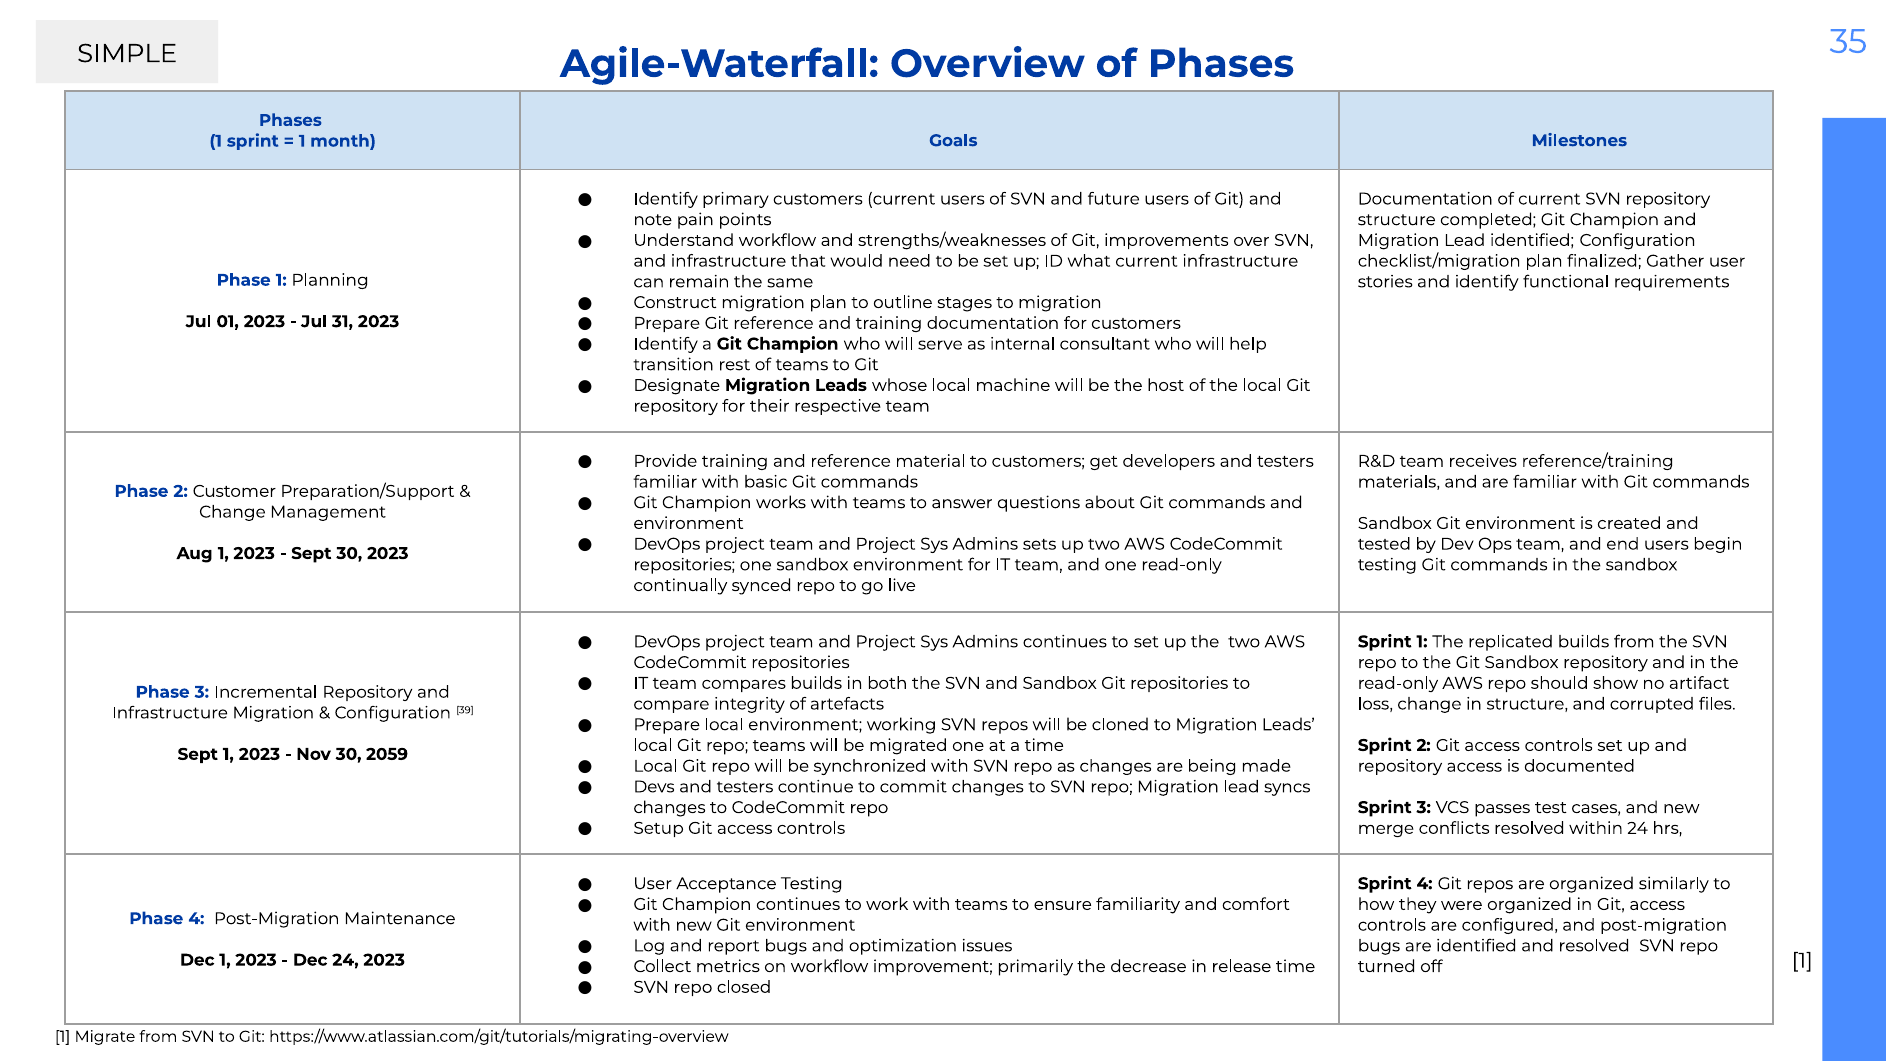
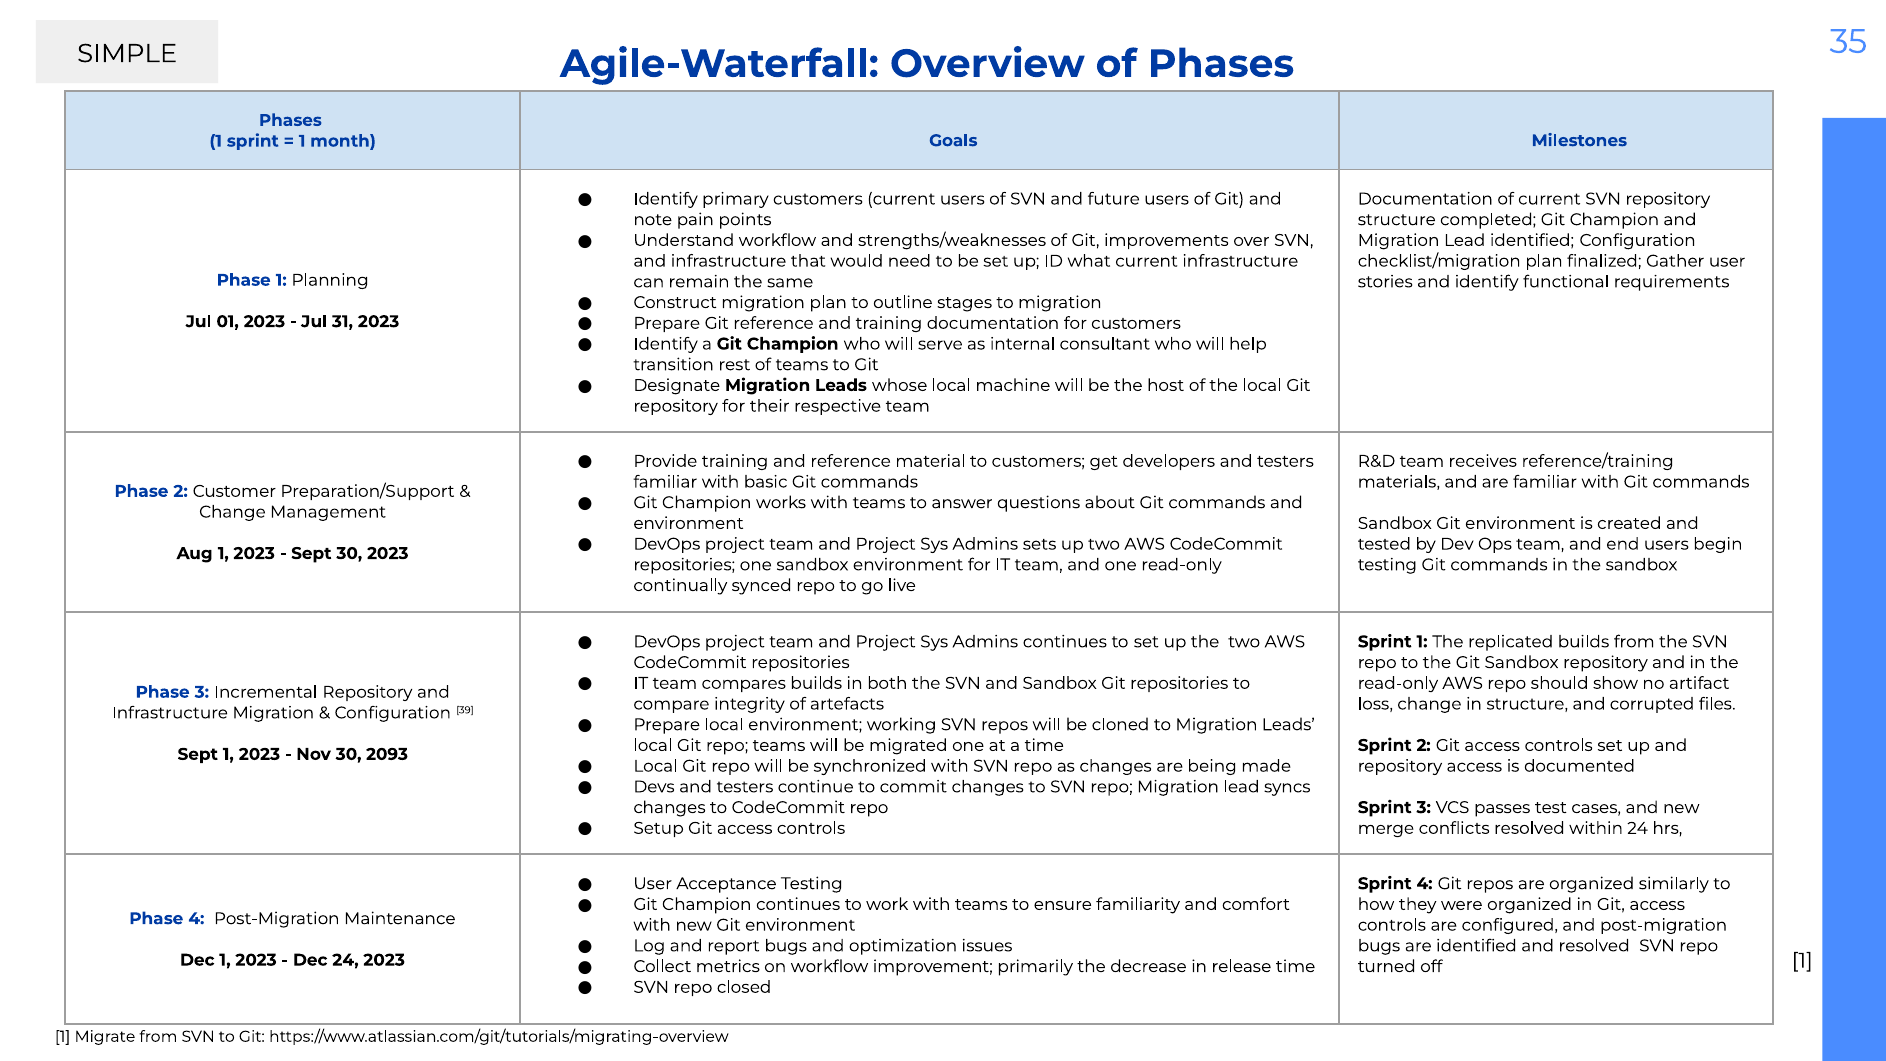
2059: 2059 -> 2093 (387, 754)
